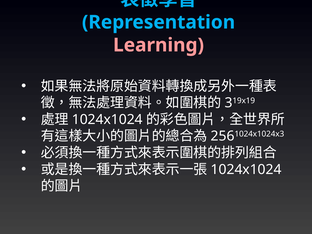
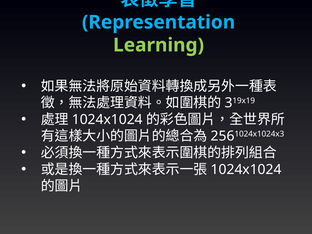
Learning colour: pink -> light green (159, 45)
